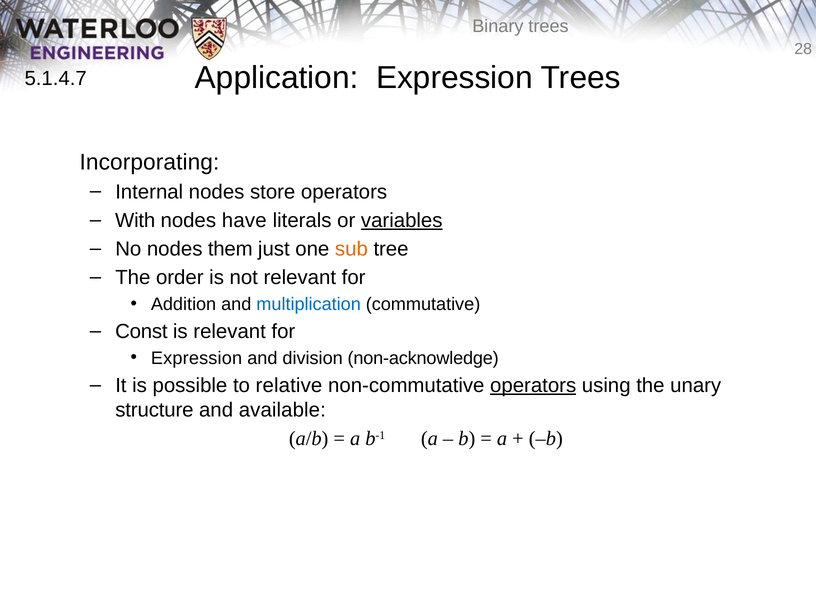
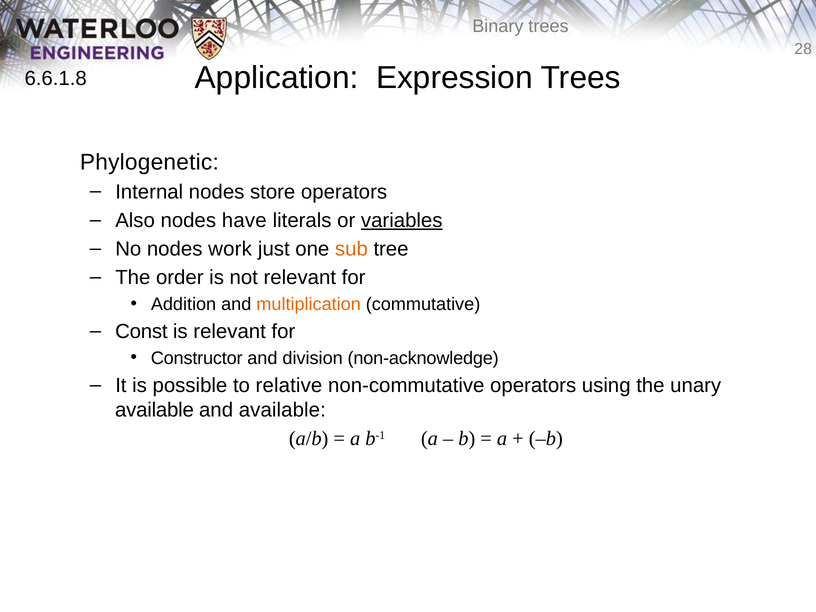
5.1.4.7: 5.1.4.7 -> 6.6.1.8 (56, 79)
Incorporating: Incorporating -> Phylogenetic (149, 162)
With: With -> Also (135, 220)
them: them -> work (230, 249)
multiplication colour: blue -> orange (309, 304)
Expression: Expression -> Constructor (197, 358)
operators underline: present -> none (533, 385)
structure: structure -> available (154, 410)
